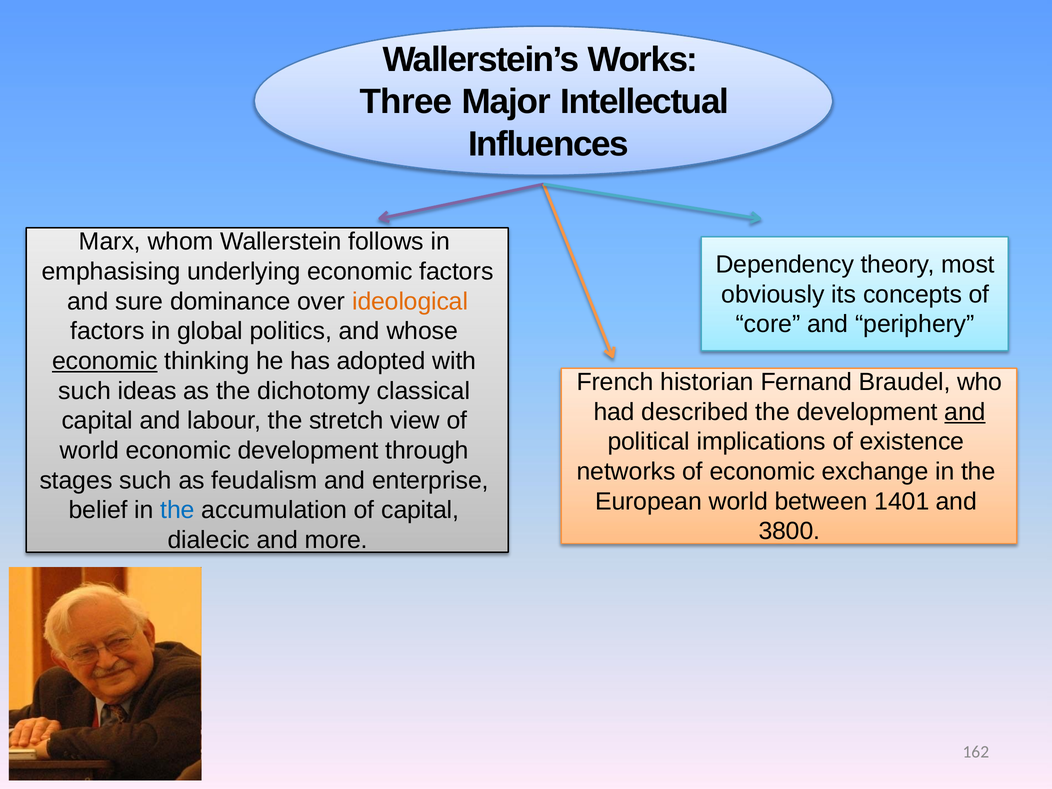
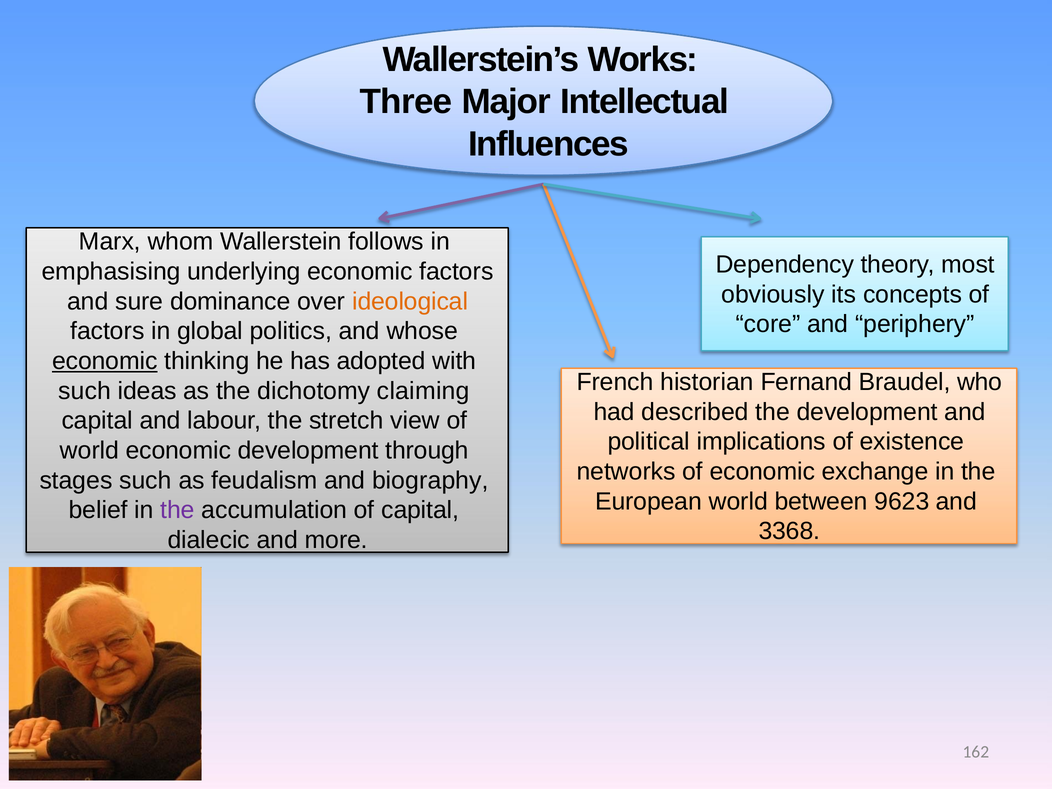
classical: classical -> claiming (423, 391)
and underline: present -> none (965, 412)
enterprise: enterprise -> biography (430, 480)
1401: 1401 -> 9623 (902, 501)
the colour: blue -> purple (178, 510)
3800: 3800 -> 3368 (789, 531)
